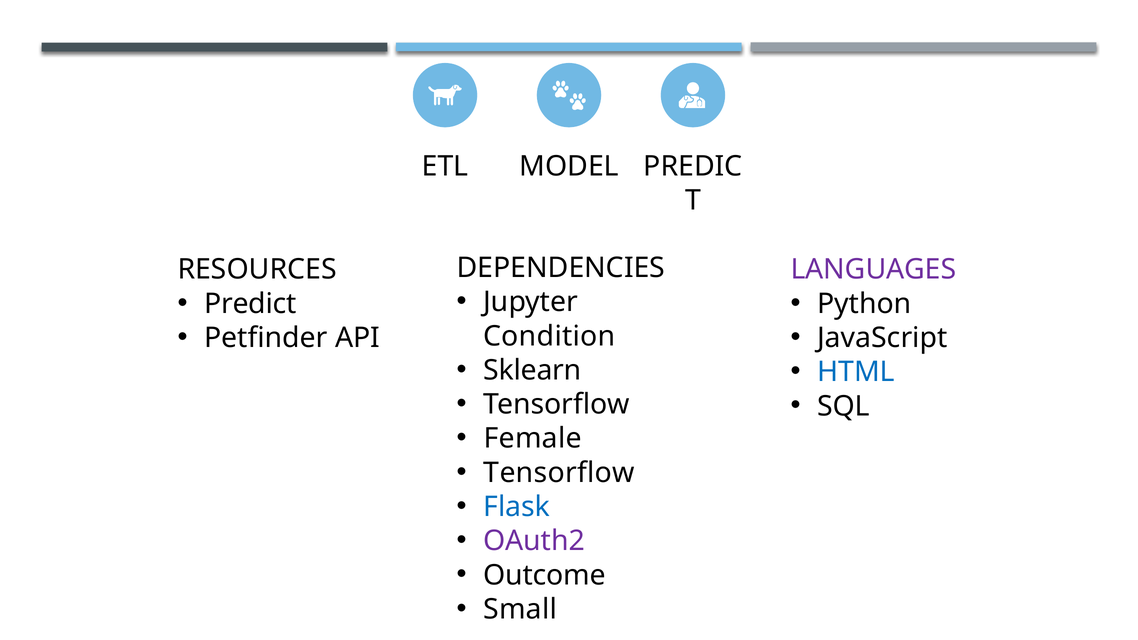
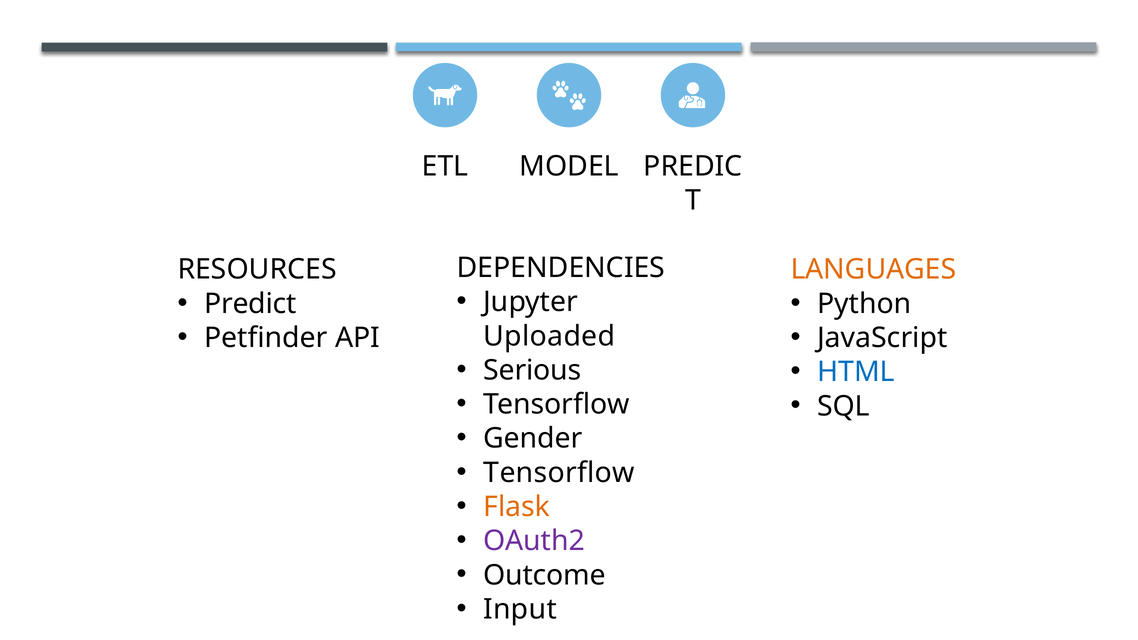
LANGUAGES colour: purple -> orange (873, 270)
Condition: Condition -> Uploaded (549, 336)
Sklearn: Sklearn -> Serious (532, 370)
Female: Female -> Gender (533, 439)
Flask colour: blue -> orange (517, 507)
Small: Small -> Input (520, 609)
